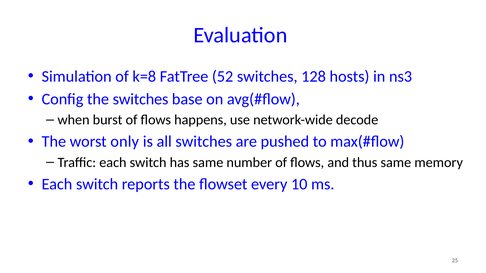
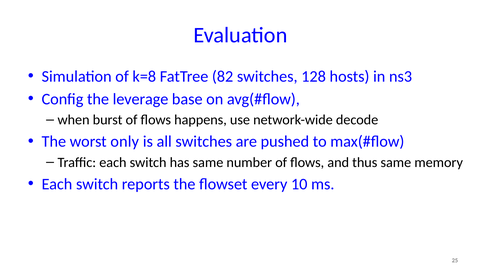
52: 52 -> 82 (223, 76)
the switches: switches -> leverage (141, 99)
